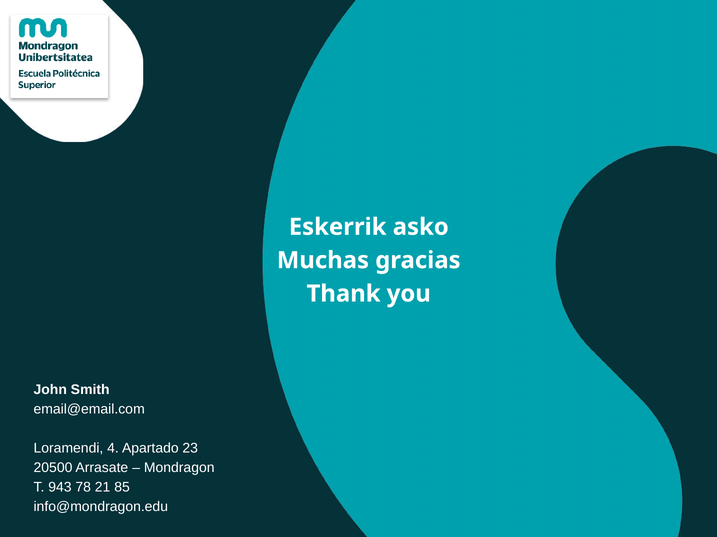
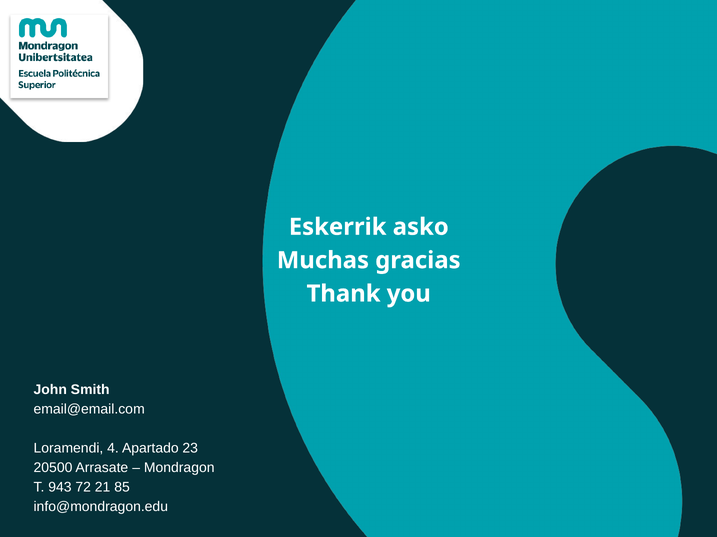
78: 78 -> 72 (83, 488)
